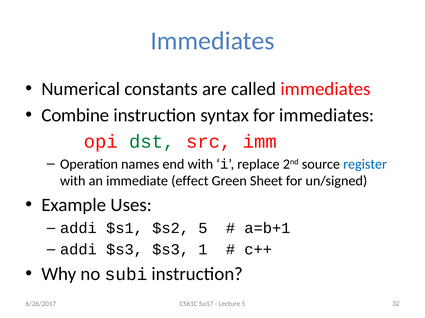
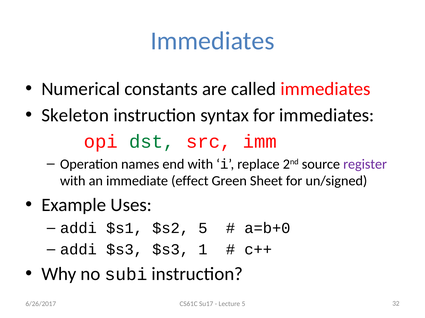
Combine: Combine -> Skeleton (75, 116)
register colour: blue -> purple (365, 164)
a=b+1: a=b+1 -> a=b+0 (267, 229)
